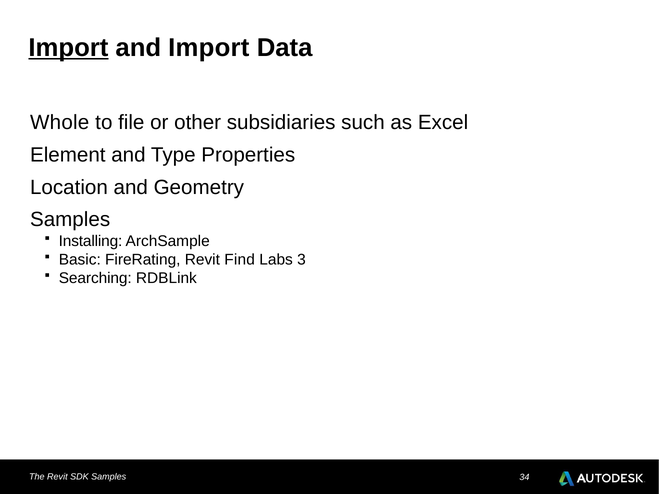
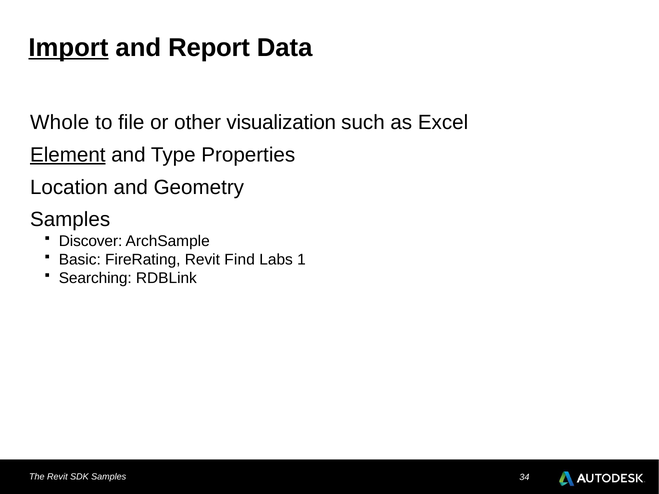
and Import: Import -> Report (209, 48)
subsidiaries: subsidiaries -> visualization (281, 123)
Element underline: none -> present (68, 155)
Installing: Installing -> Discover (91, 241)
3: 3 -> 1 (301, 260)
